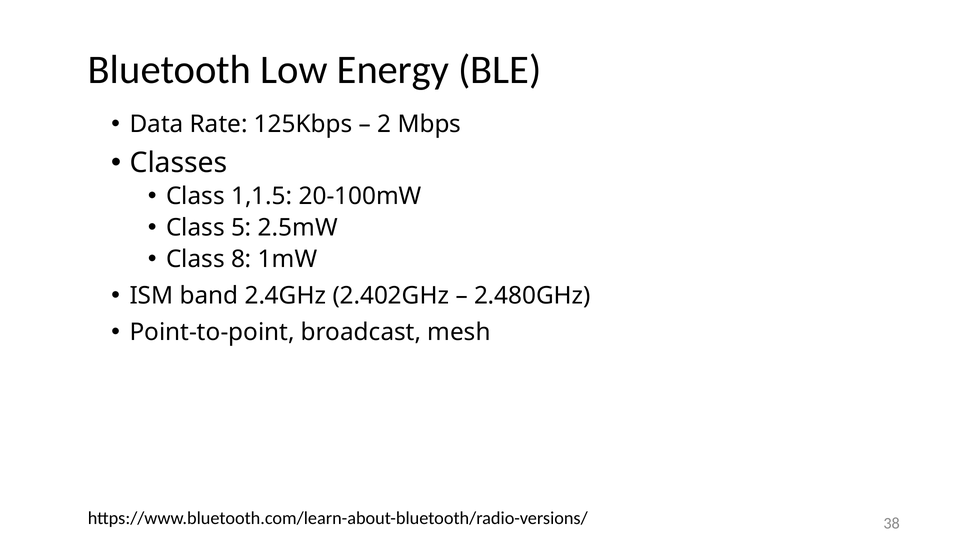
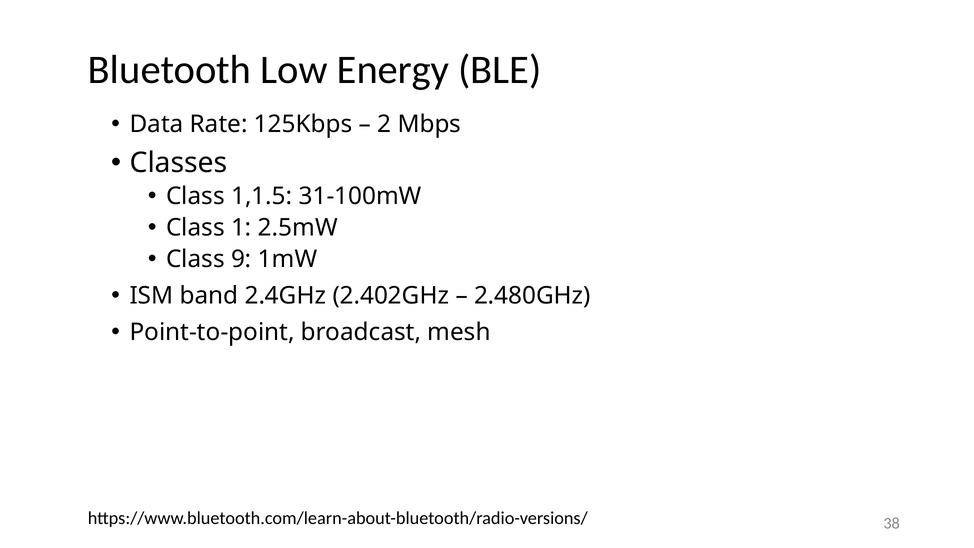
20-100mW: 20-100mW -> 31-100mW (360, 196)
5: 5 -> 1 (241, 228)
8: 8 -> 9 (241, 259)
